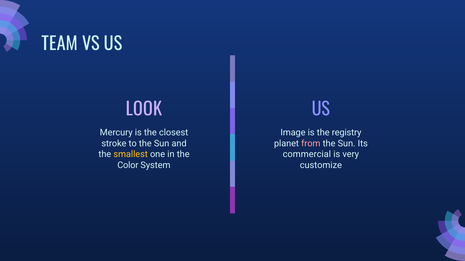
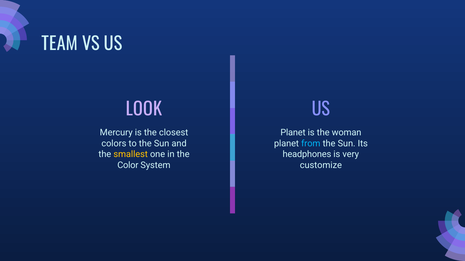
Image: Image -> Planet (293, 133)
registry: registry -> woman (347, 133)
stroke: stroke -> colors (114, 144)
from colour: pink -> light blue (311, 144)
commercial: commercial -> headphones (307, 155)
